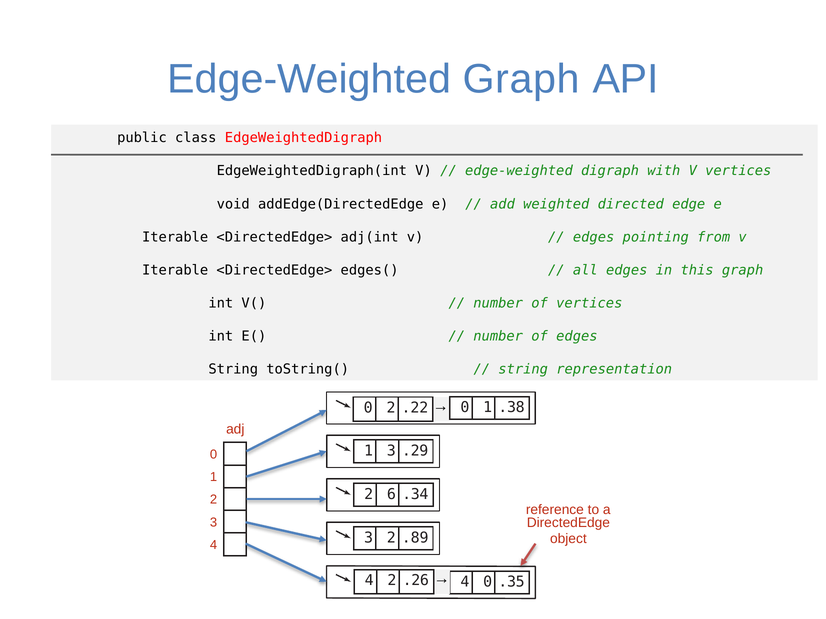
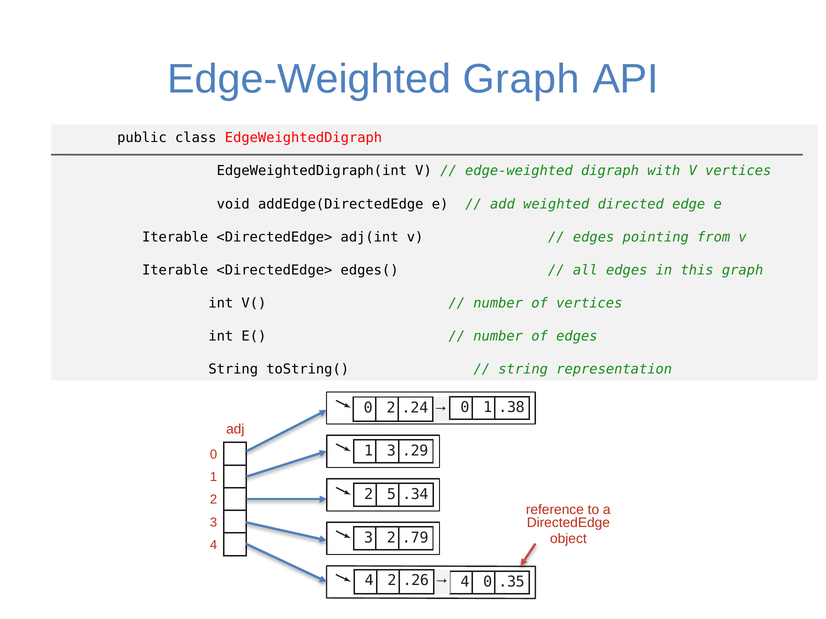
.22: .22 -> .24 (415, 408)
6: 6 -> 5 (391, 495)
.89: .89 -> .79 (415, 538)
